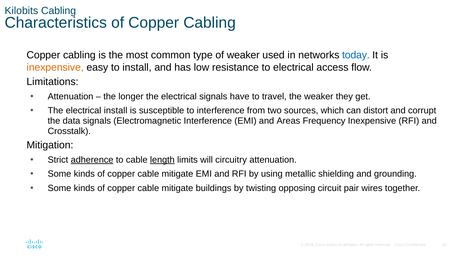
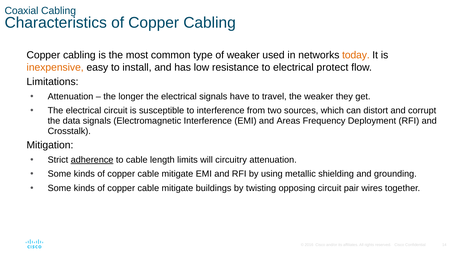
Kilobits: Kilobits -> Coaxial (22, 11)
today colour: blue -> orange (356, 55)
access: access -> protect (332, 67)
electrical install: install -> circuit (116, 111)
Frequency Inexpensive: Inexpensive -> Deployment (372, 121)
length underline: present -> none (162, 160)
